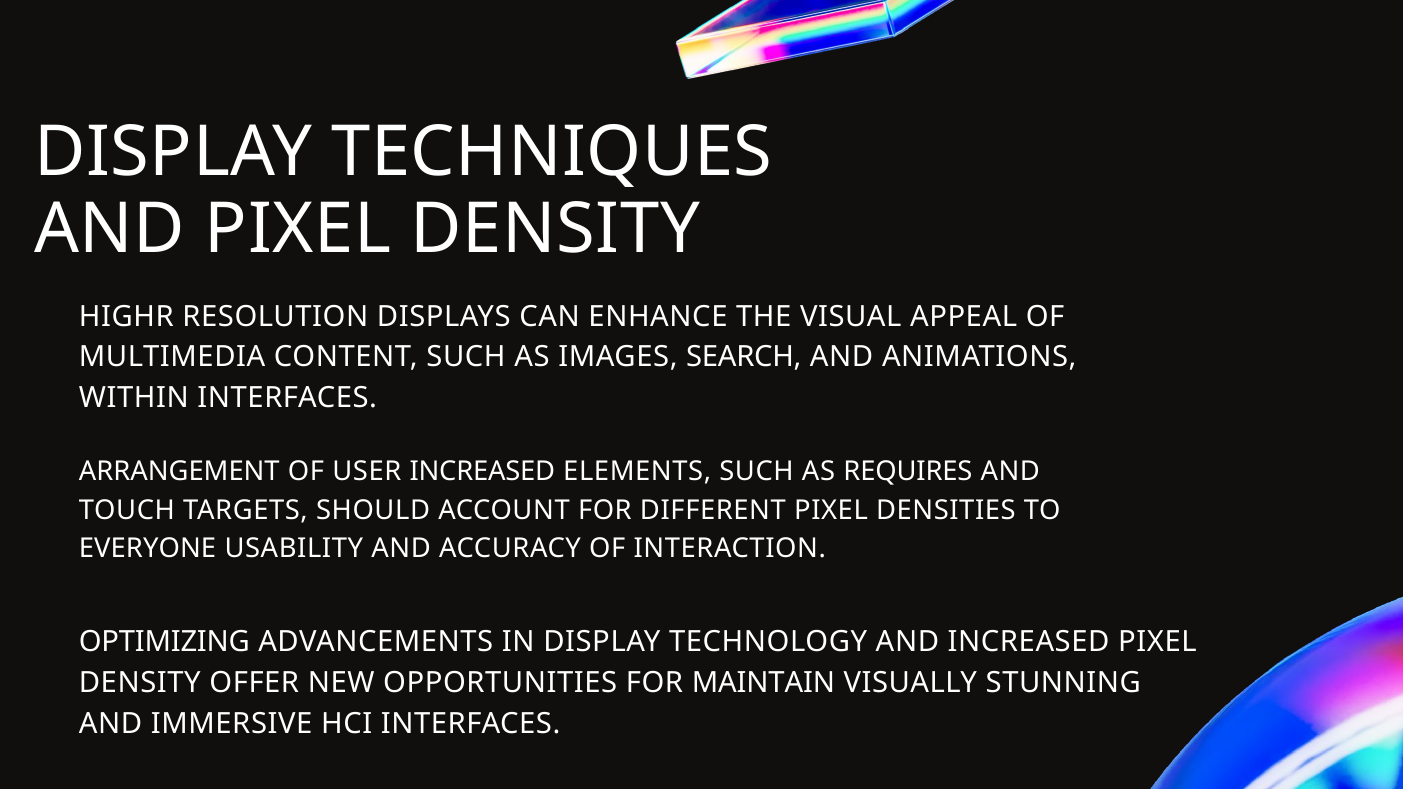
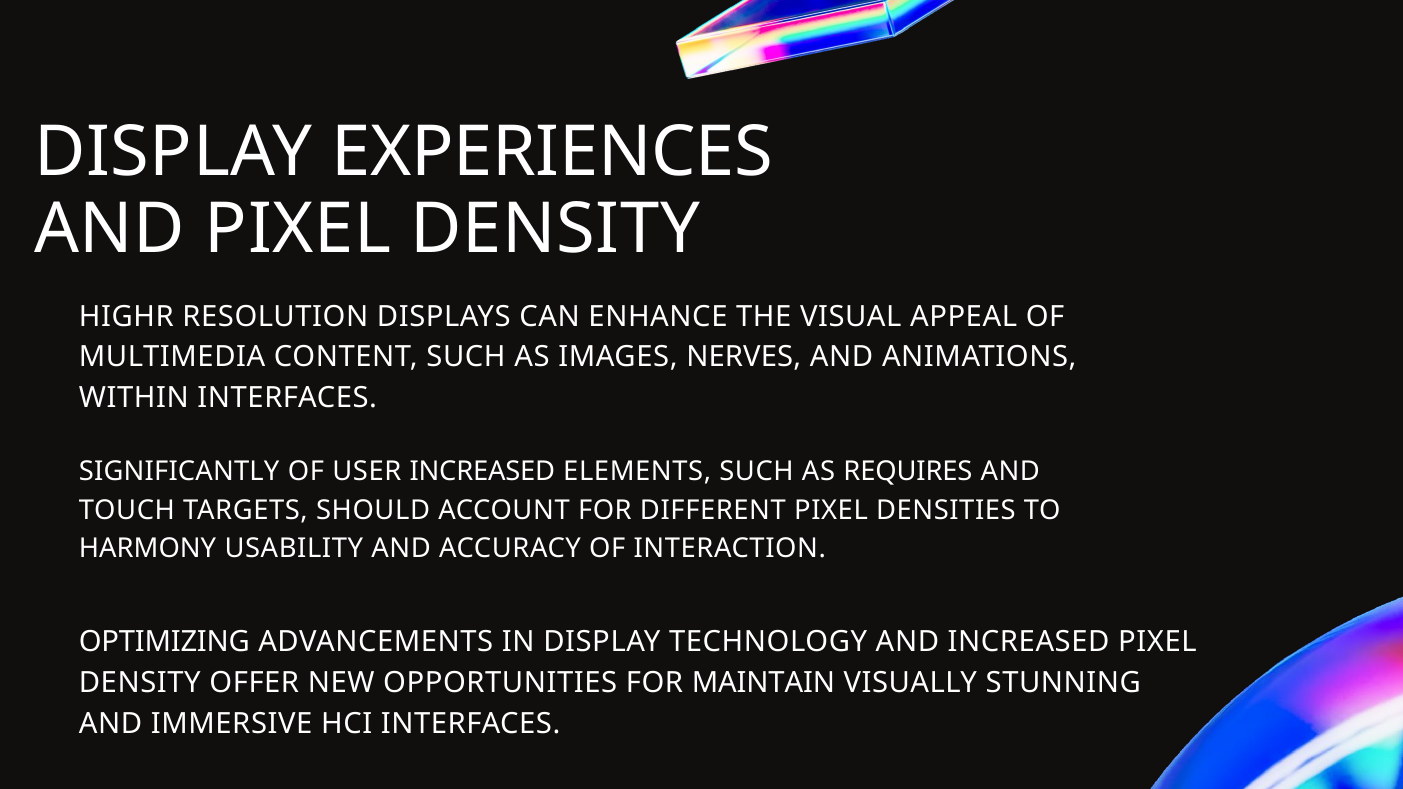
TECHNIQUES: TECHNIQUES -> EXPERIENCES (552, 152)
SEARCH: SEARCH -> NERVES (744, 357)
ARRANGEMENT: ARRANGEMENT -> SIGNIFICANTLY (179, 472)
EVERYONE: EVERYONE -> HARMONY (148, 549)
